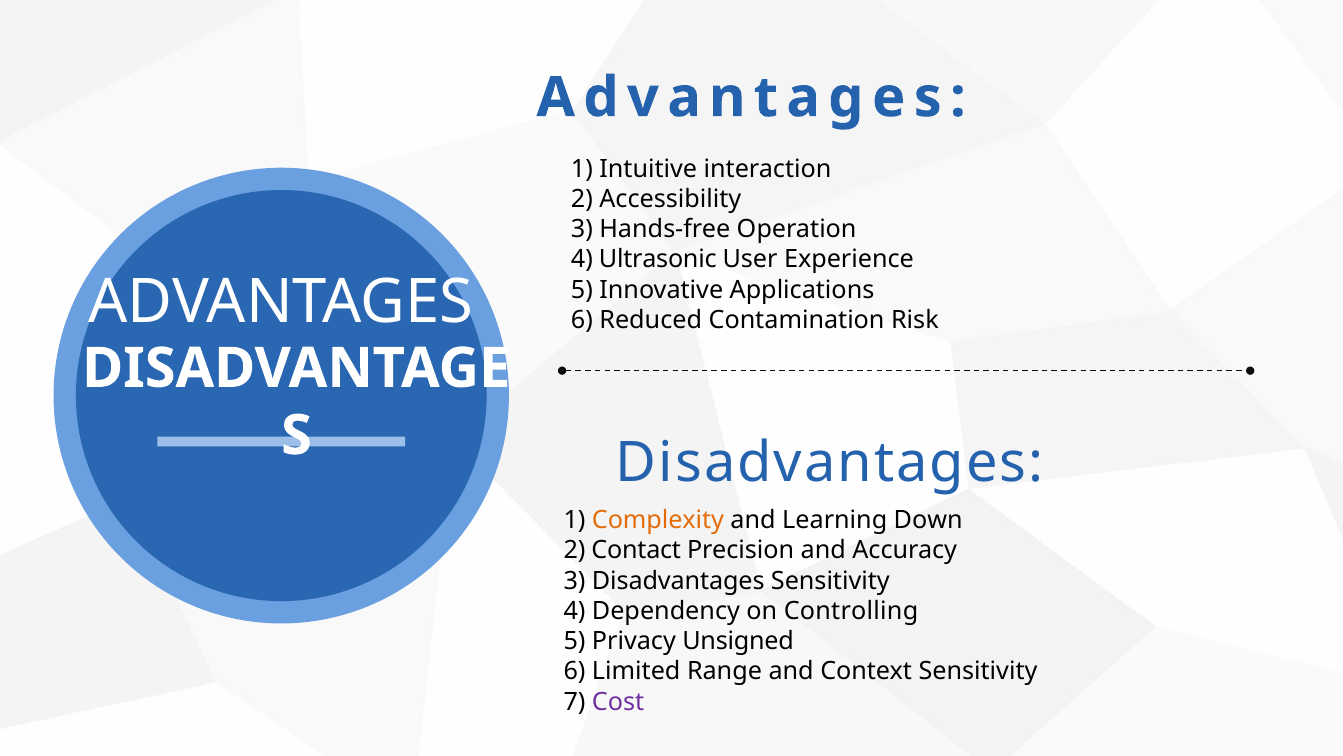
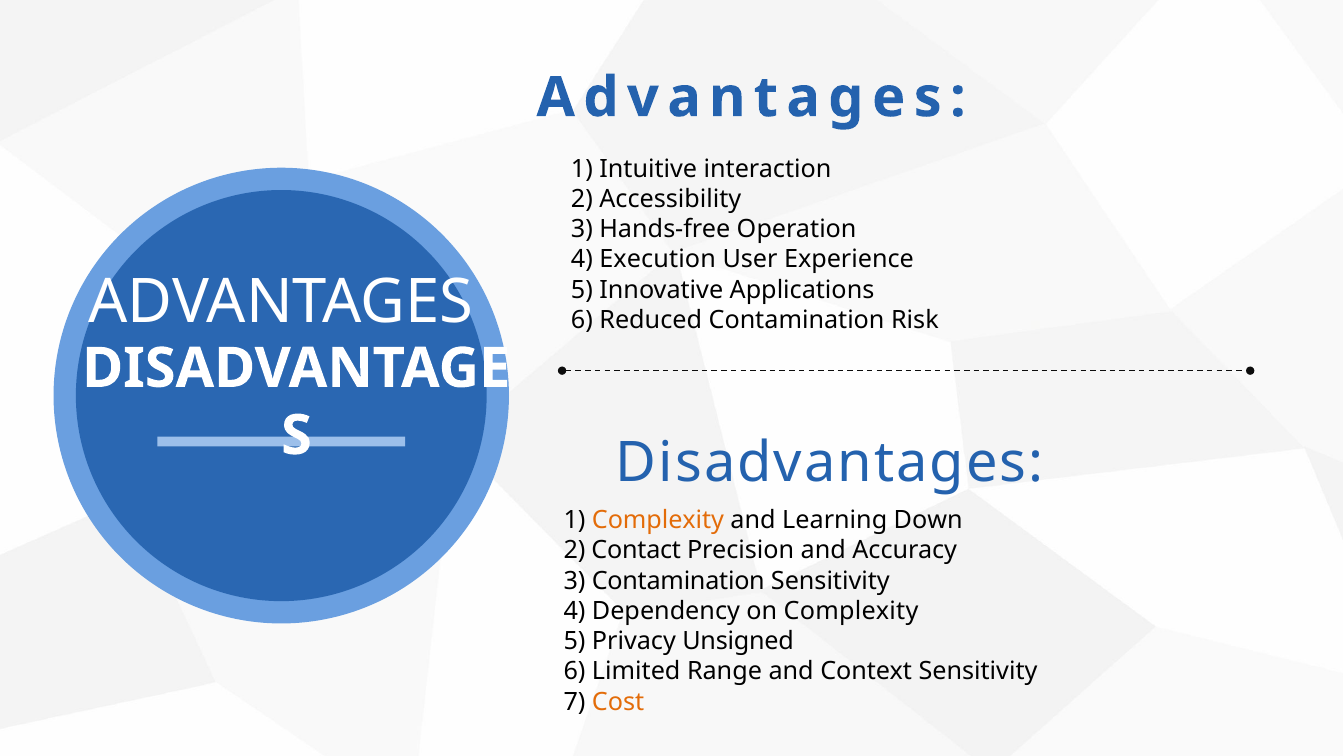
Ultrasonic: Ultrasonic -> Execution (658, 259)
3 Disadvantages: Disadvantages -> Contamination (678, 580)
on Controlling: Controlling -> Complexity (851, 611)
Cost colour: purple -> orange (618, 701)
